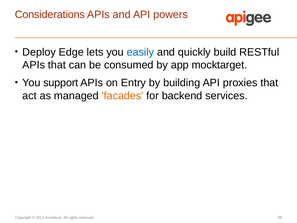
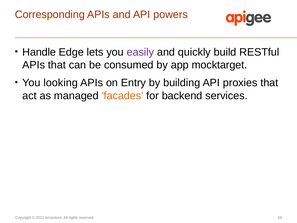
Considerations: Considerations -> Corresponding (50, 15)
Deploy: Deploy -> Handle (39, 52)
easily colour: blue -> purple (140, 52)
support: support -> looking (61, 83)
